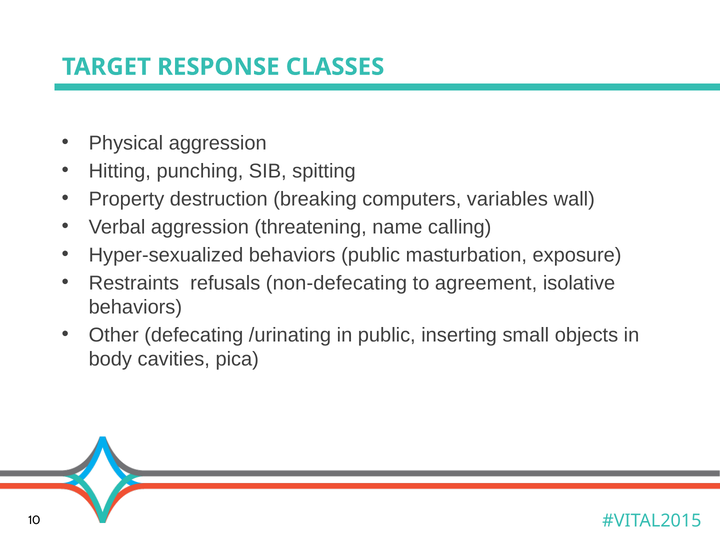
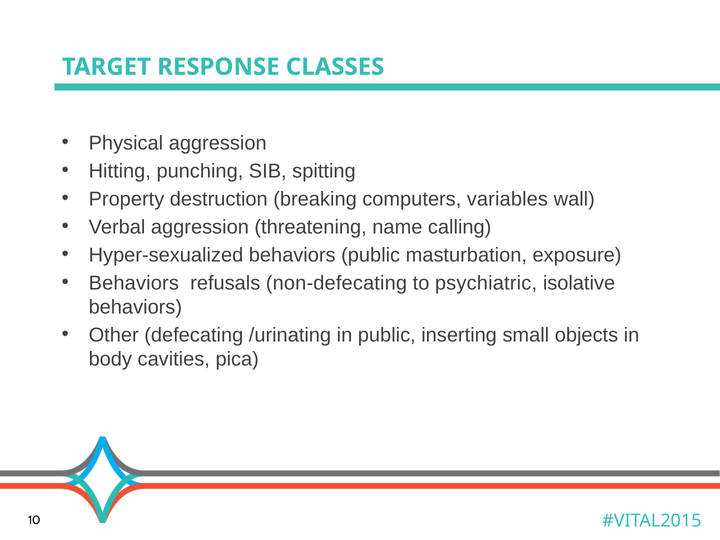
Restraints: Restraints -> Behaviors (134, 283)
agreement: agreement -> psychiatric (486, 283)
